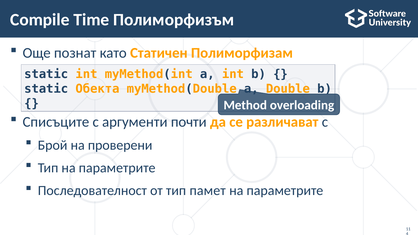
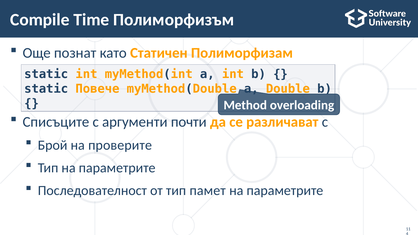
Обекта: Обекта -> Повече (97, 89)
проверени: проверени -> проверите (120, 145)
